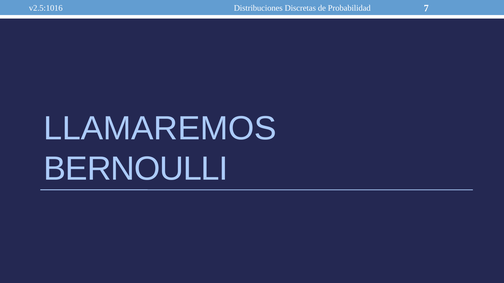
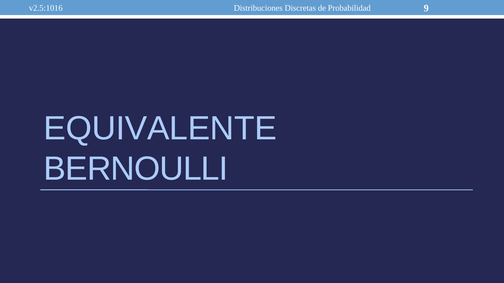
7: 7 -> 9 (426, 8)
LLAMAREMOS: LLAMAREMOS -> EQUIVALENTE (160, 129)
